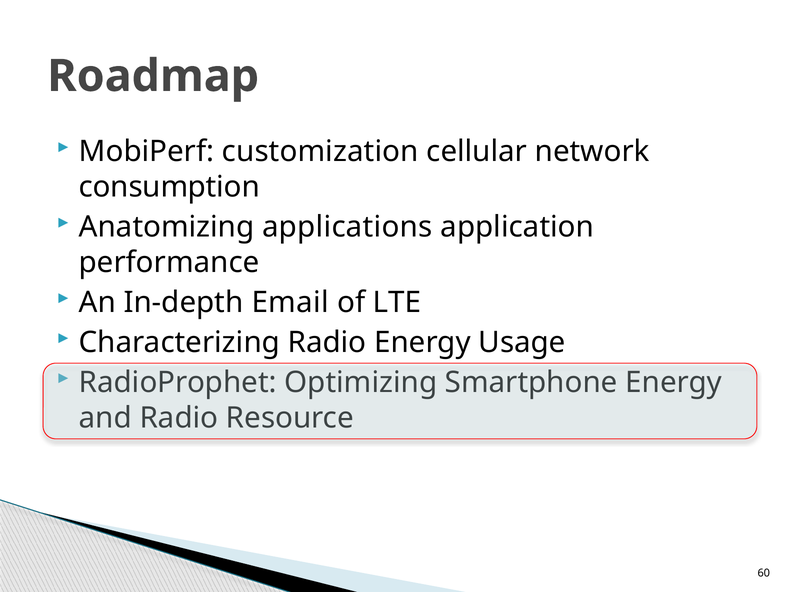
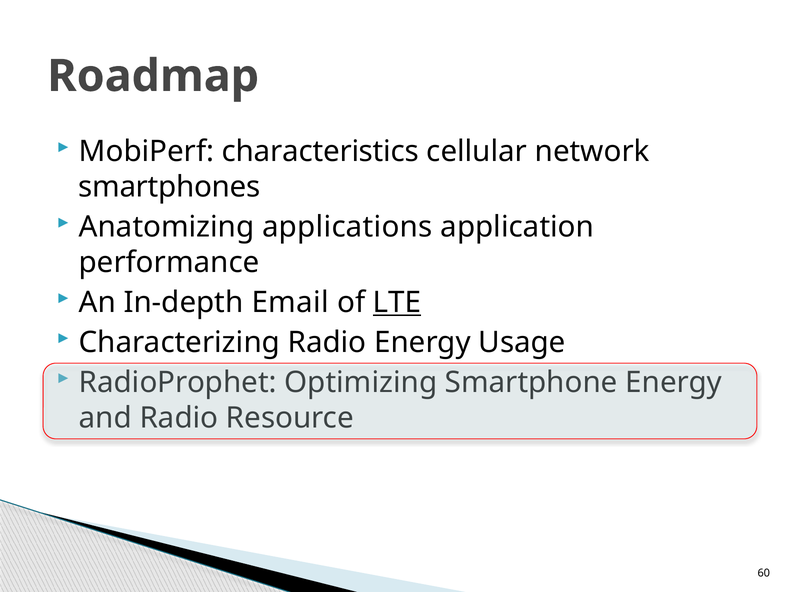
customization: customization -> characteristics (320, 152)
consumption: consumption -> smartphones (169, 187)
LTE underline: none -> present (397, 302)
